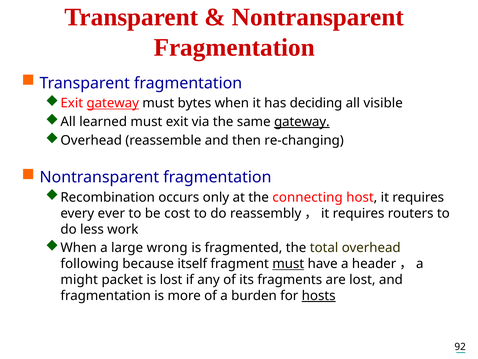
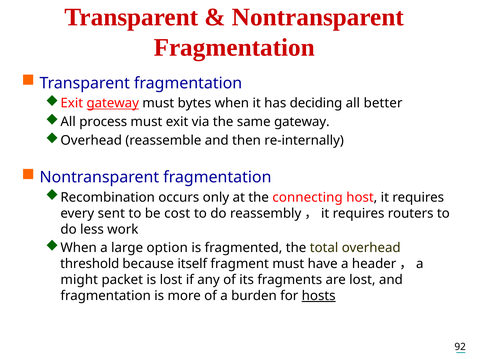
visible: visible -> better (383, 103)
learned: learned -> process (103, 122)
gateway underline: present -> none (302, 122)
re-changing: re-changing -> re-internally (304, 140)
ever: ever -> sent (111, 213)
wrong: wrong -> option (167, 248)
following: following -> threshold (90, 264)
must underline: present -> none (288, 264)
